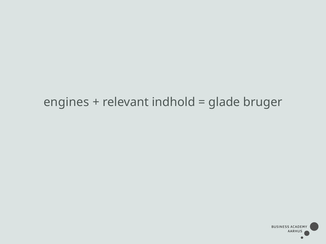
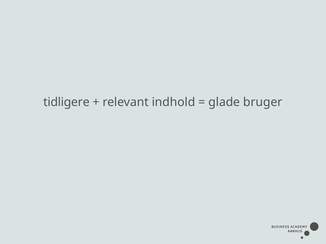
engines: engines -> tidligere (66, 102)
